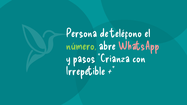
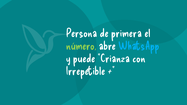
teléfono: teléfono -> primera (126, 33)
WhatsApp colour: pink -> light blue (139, 46)
pasos: pasos -> puede (84, 59)
